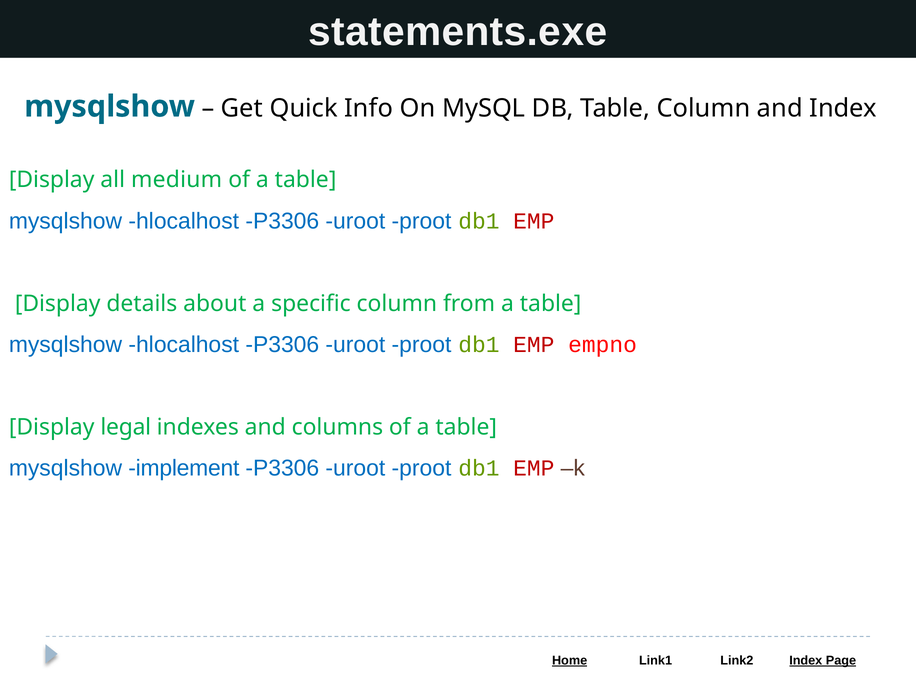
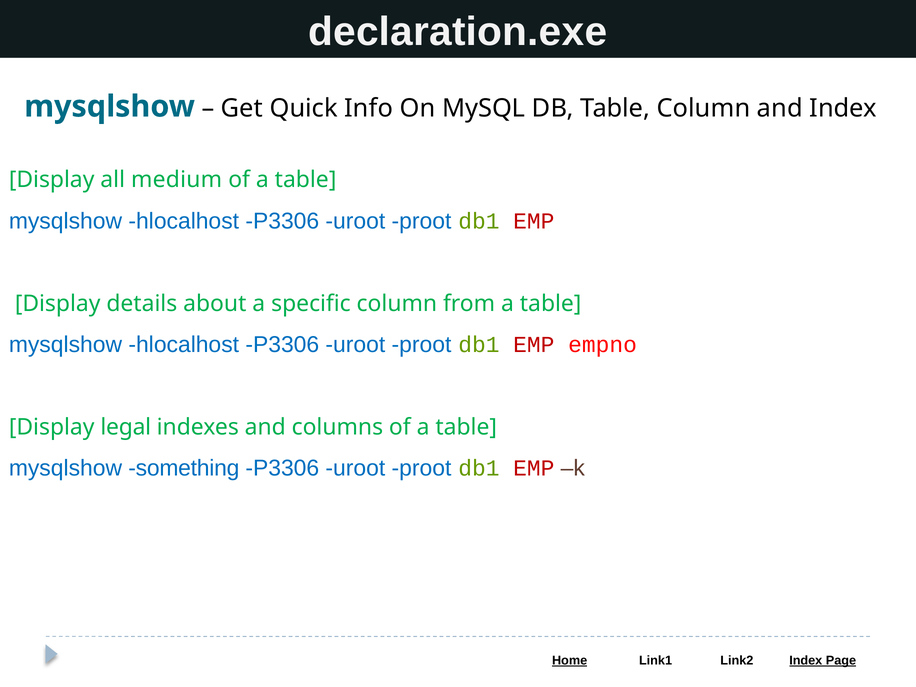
statements.exe: statements.exe -> declaration.exe (458, 32)
implement: implement -> something (184, 468)
